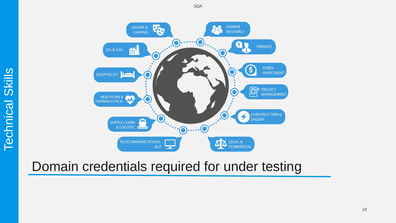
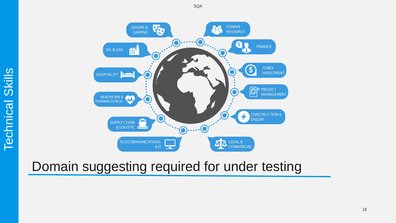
credentials: credentials -> suggesting (115, 166)
